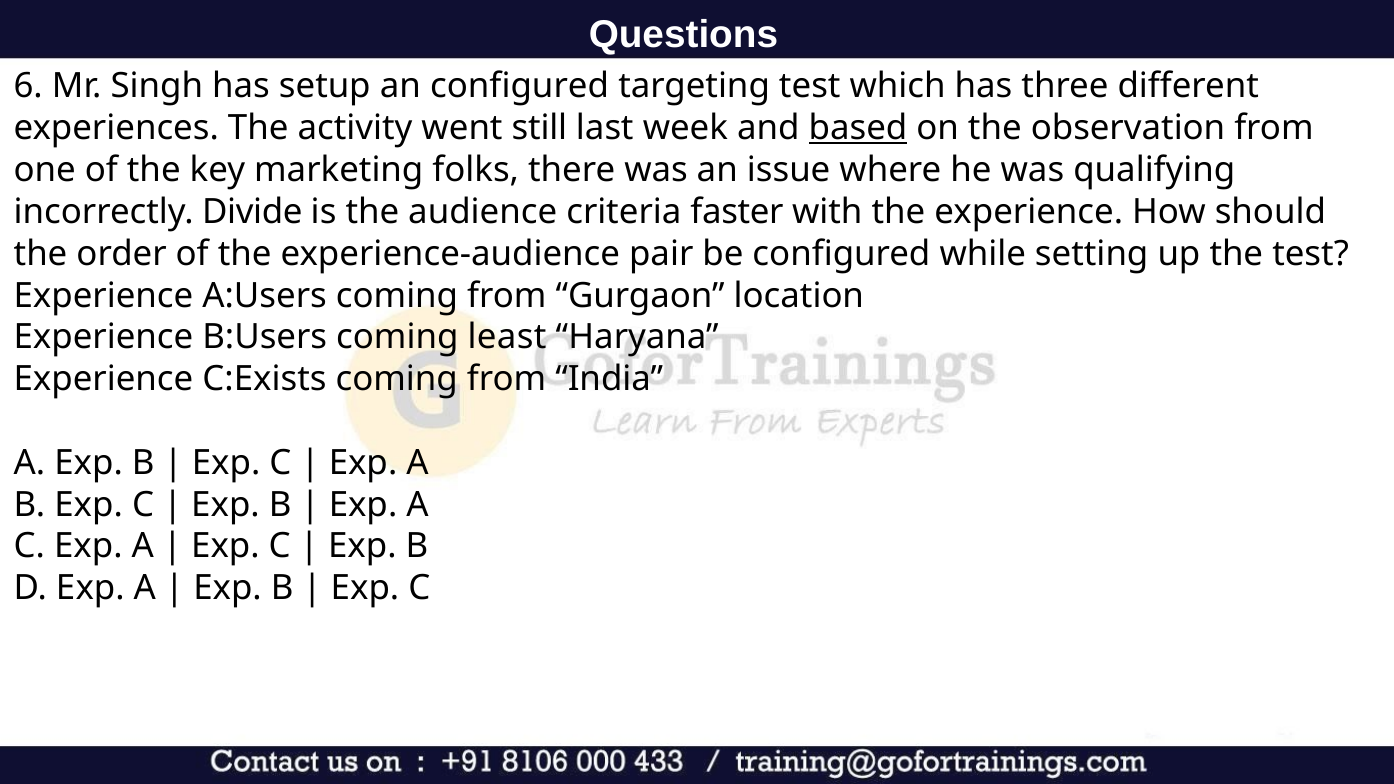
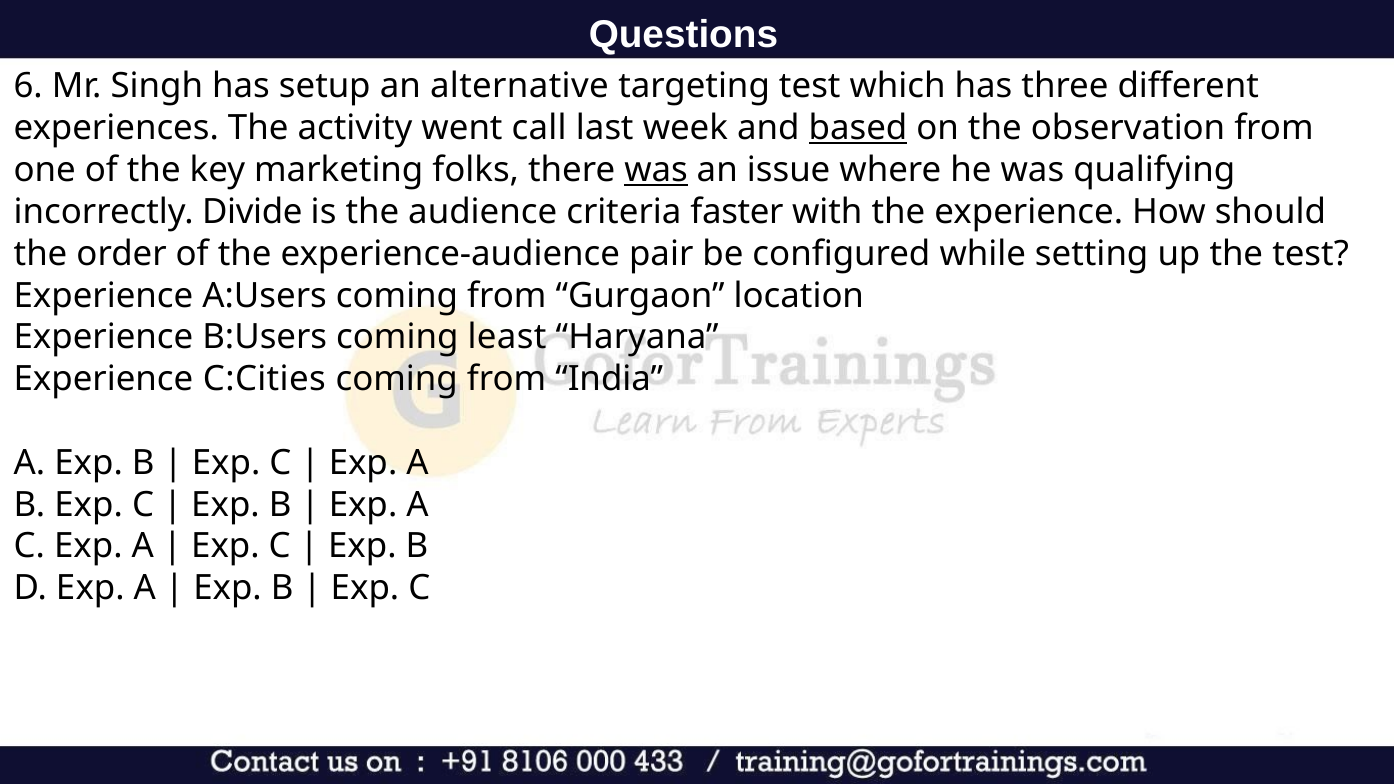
an configured: configured -> alternative (519, 86)
still: still -> call (539, 128)
was underline: none -> present (656, 170)
C:Exists: C:Exists -> C:Cities (264, 379)
